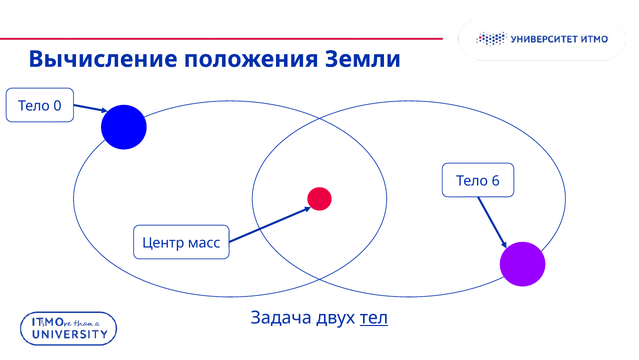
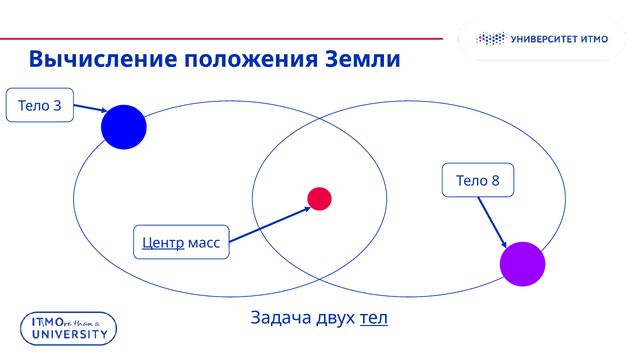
0: 0 -> 3 (58, 106)
6: 6 -> 8 (496, 181)
Центр underline: none -> present (163, 243)
